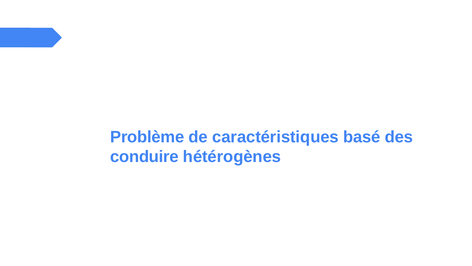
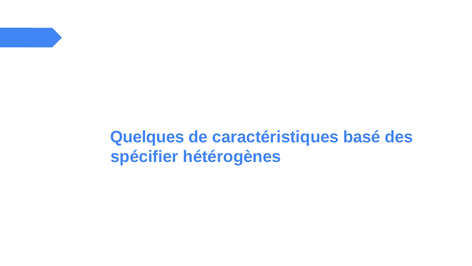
Problème: Problème -> Quelques (147, 137)
conduire: conduire -> spécifier (144, 156)
